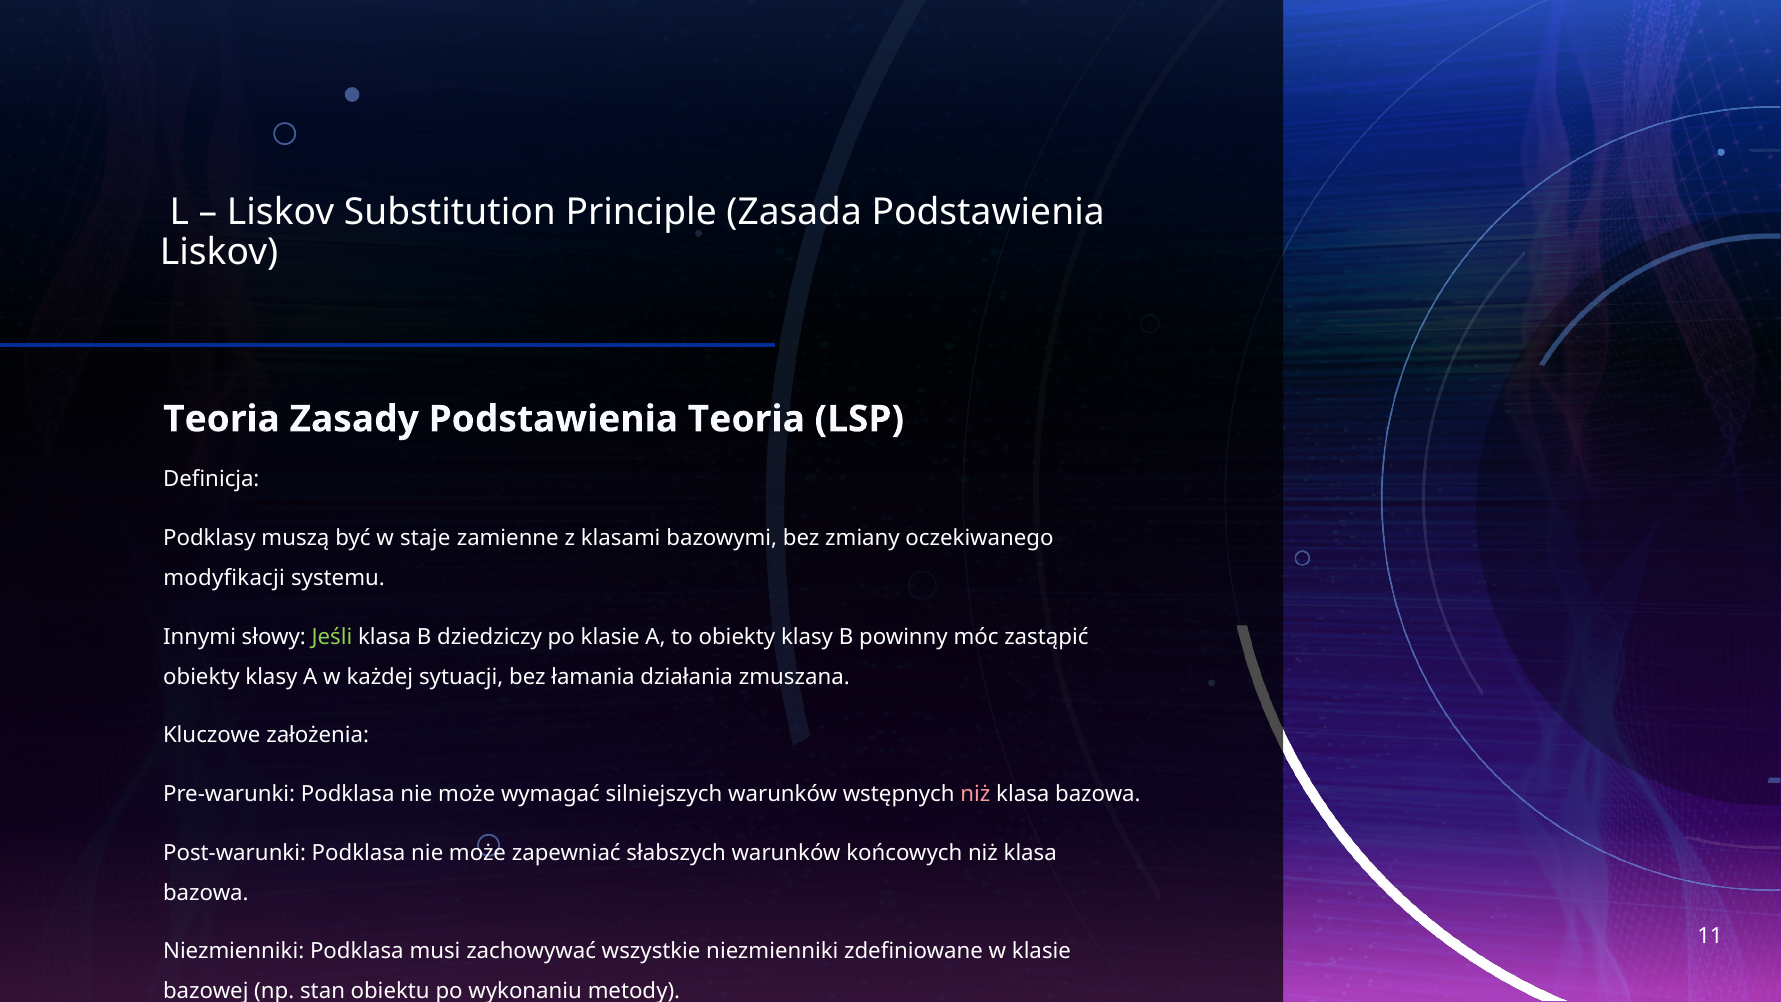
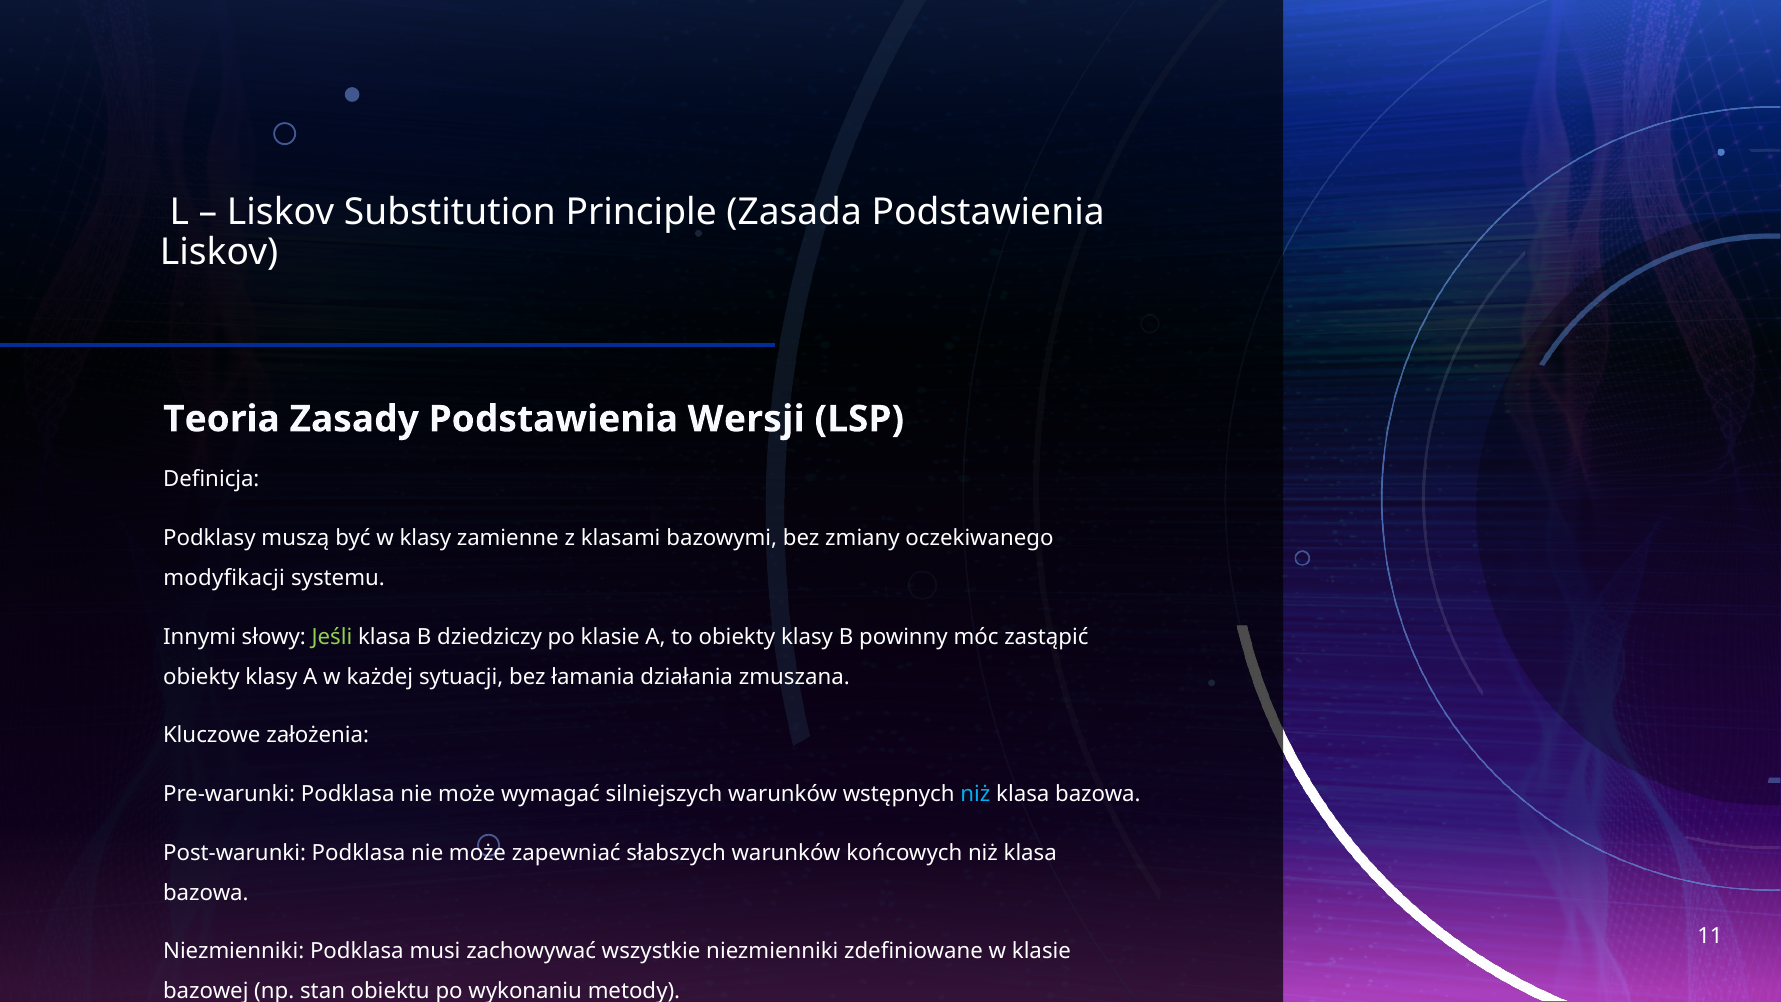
Podstawienia Teoria: Teoria -> Wersji (746, 419)
w staje: staje -> klasy (425, 538)
niż colour: pink -> light blue (975, 794)
